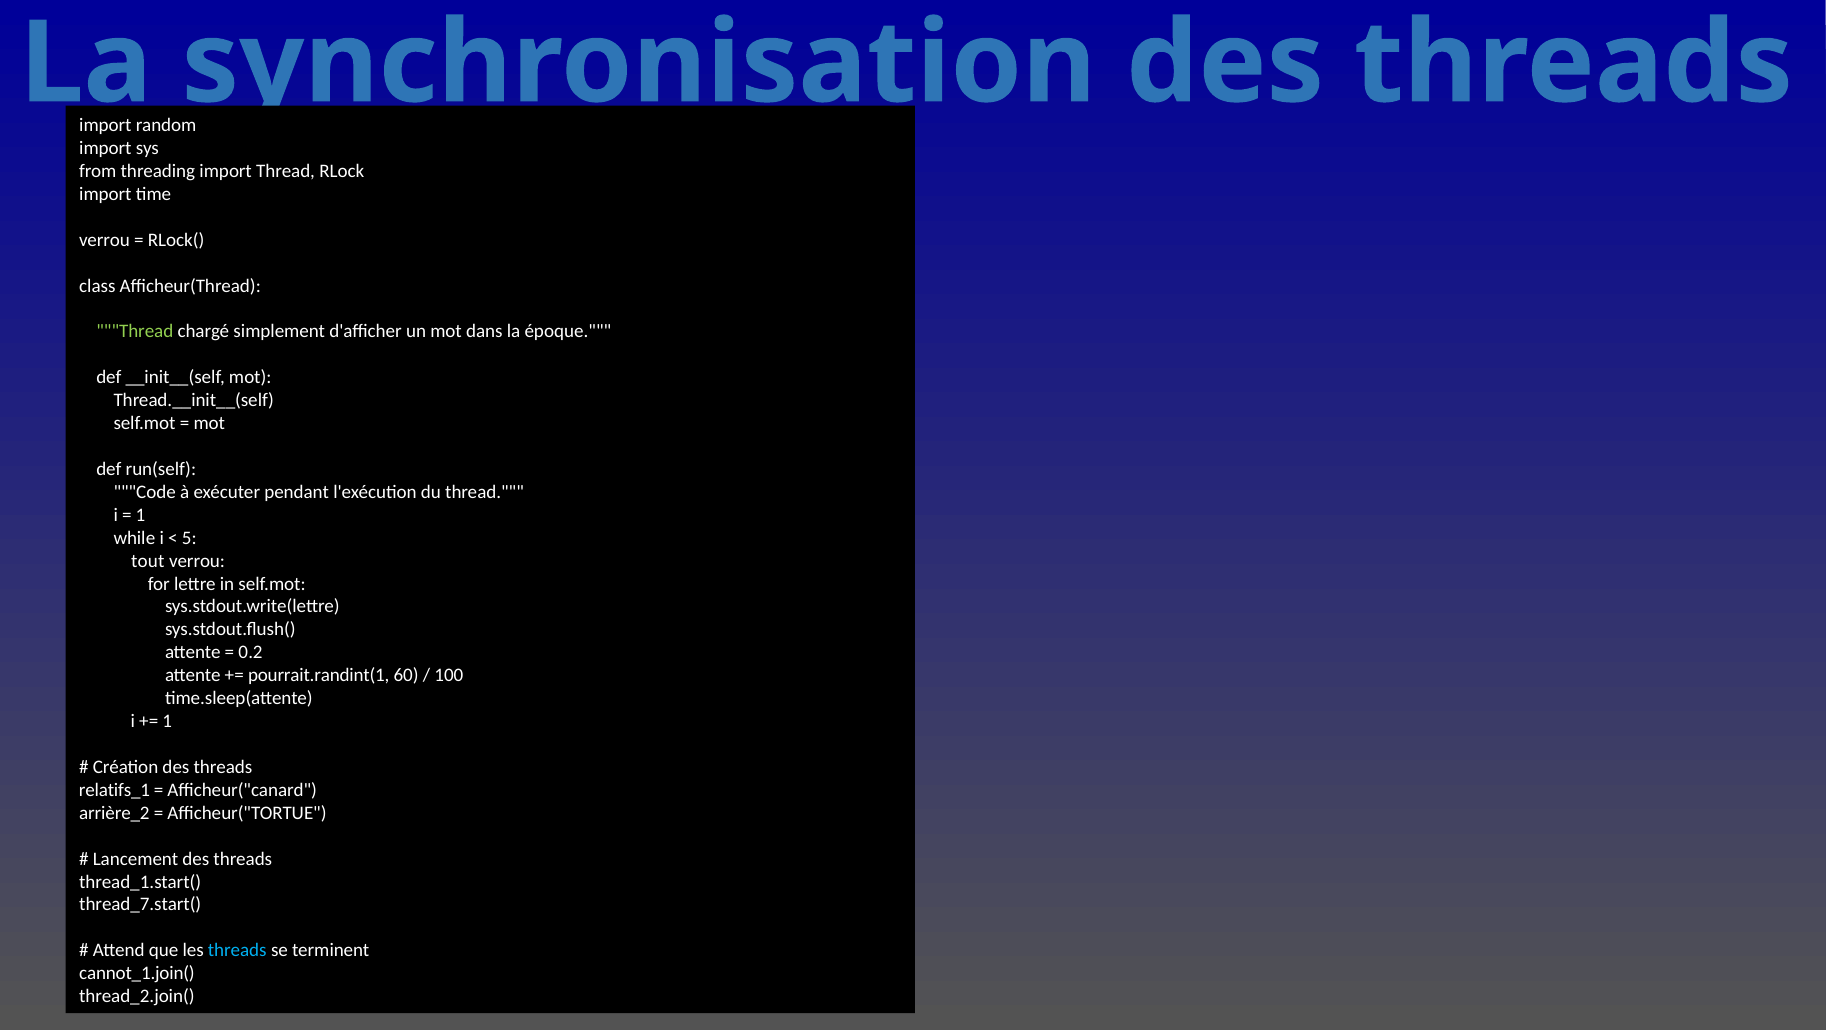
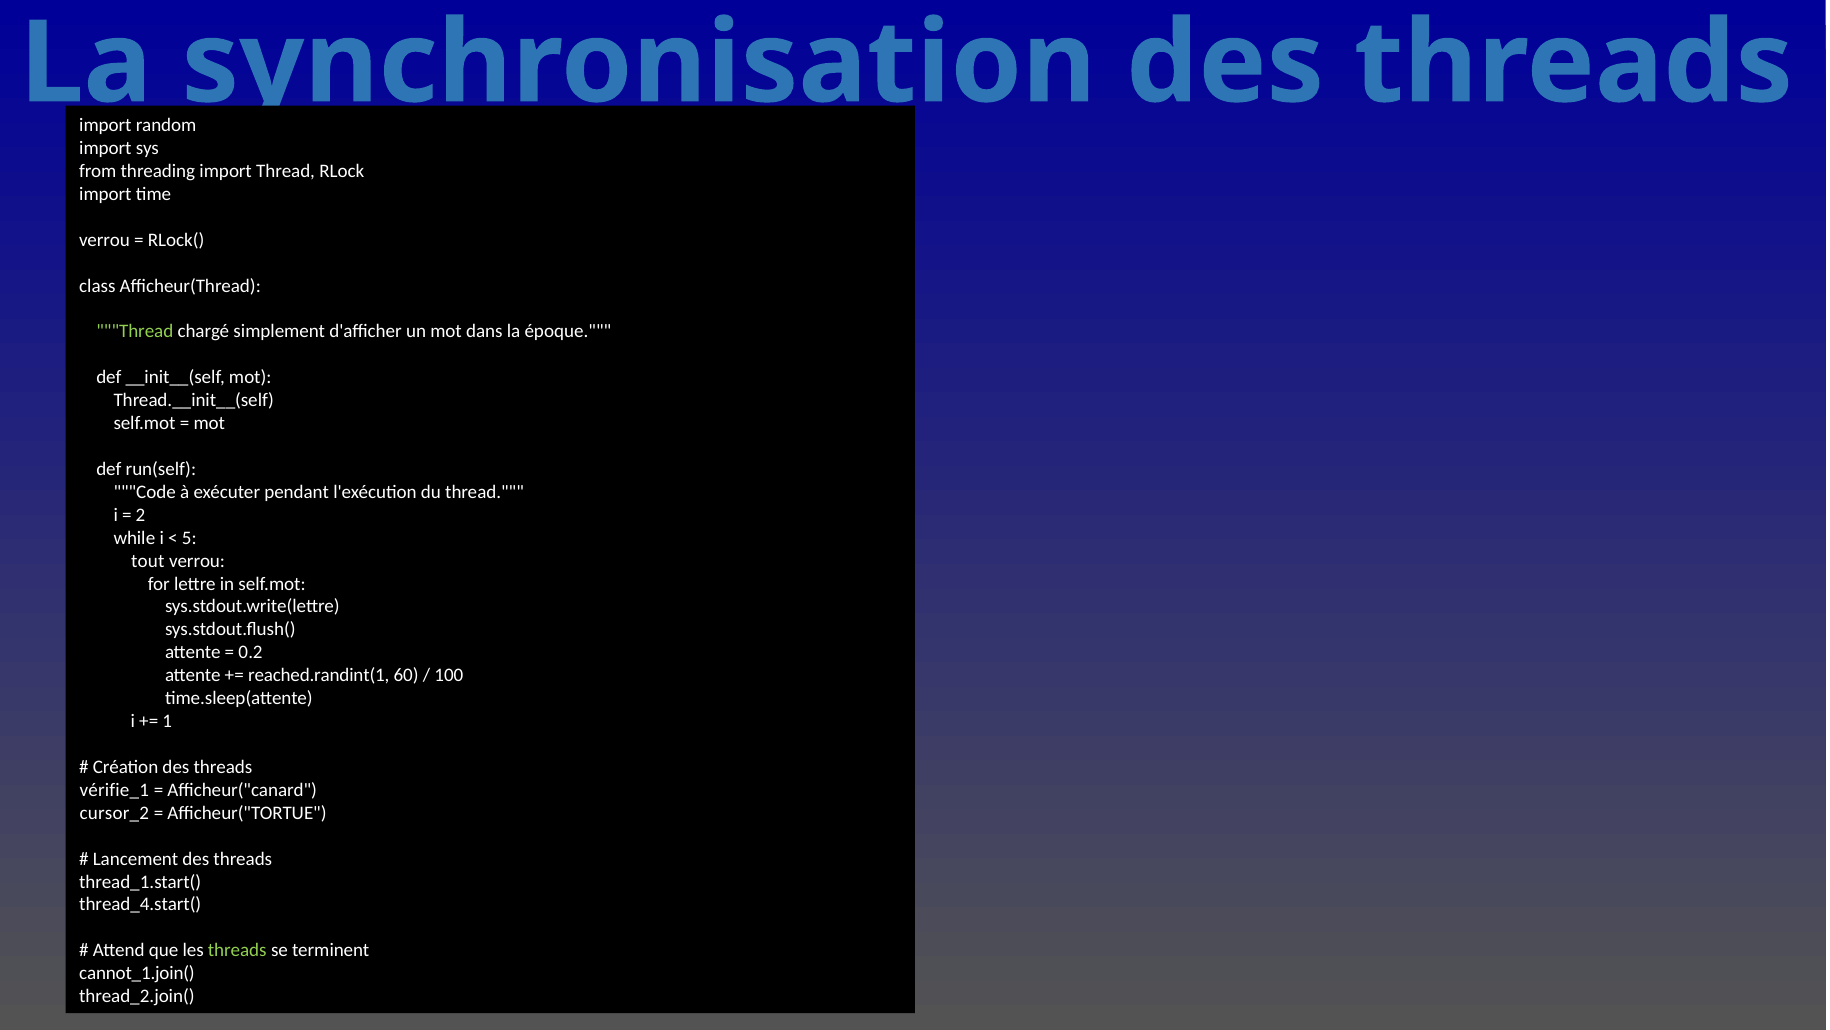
1: 1 -> 2 (141, 515)
pourrait.randint(1: pourrait.randint(1 -> reached.randint(1 (319, 675)
relatifs_1: relatifs_1 -> vérifie_1 (114, 790)
arrière_2: arrière_2 -> cursor_2 (114, 812)
thread_7.start(: thread_7.start( -> thread_4.start( (140, 904)
threads colour: light blue -> light green (237, 950)
